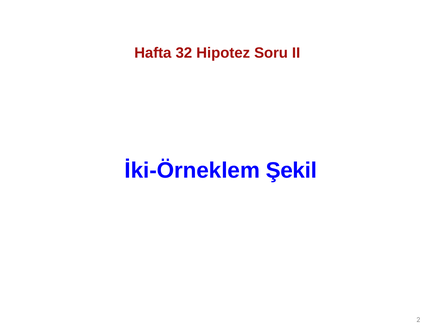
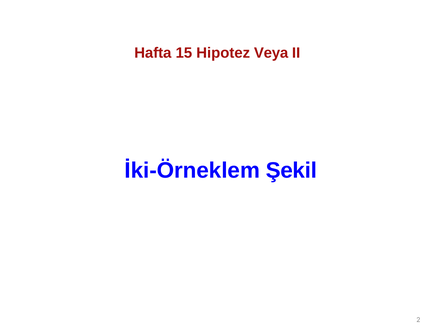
32: 32 -> 15 (184, 53)
Soru: Soru -> Veya (271, 53)
